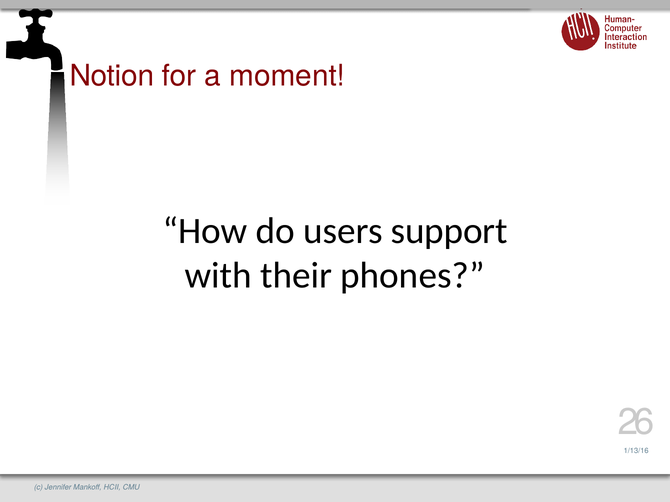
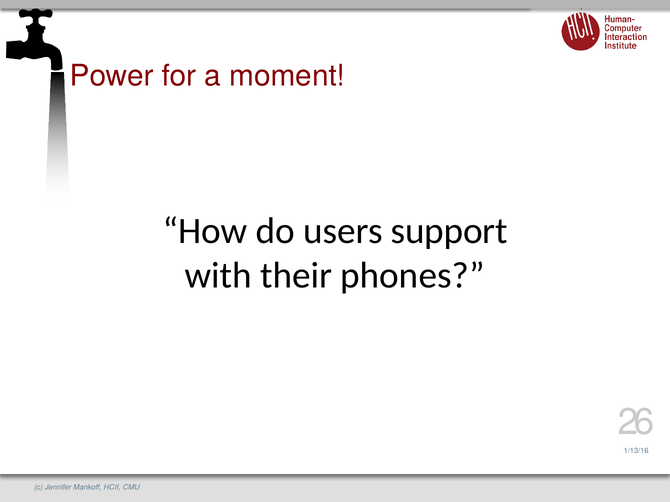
Notion: Notion -> Power (112, 76)
